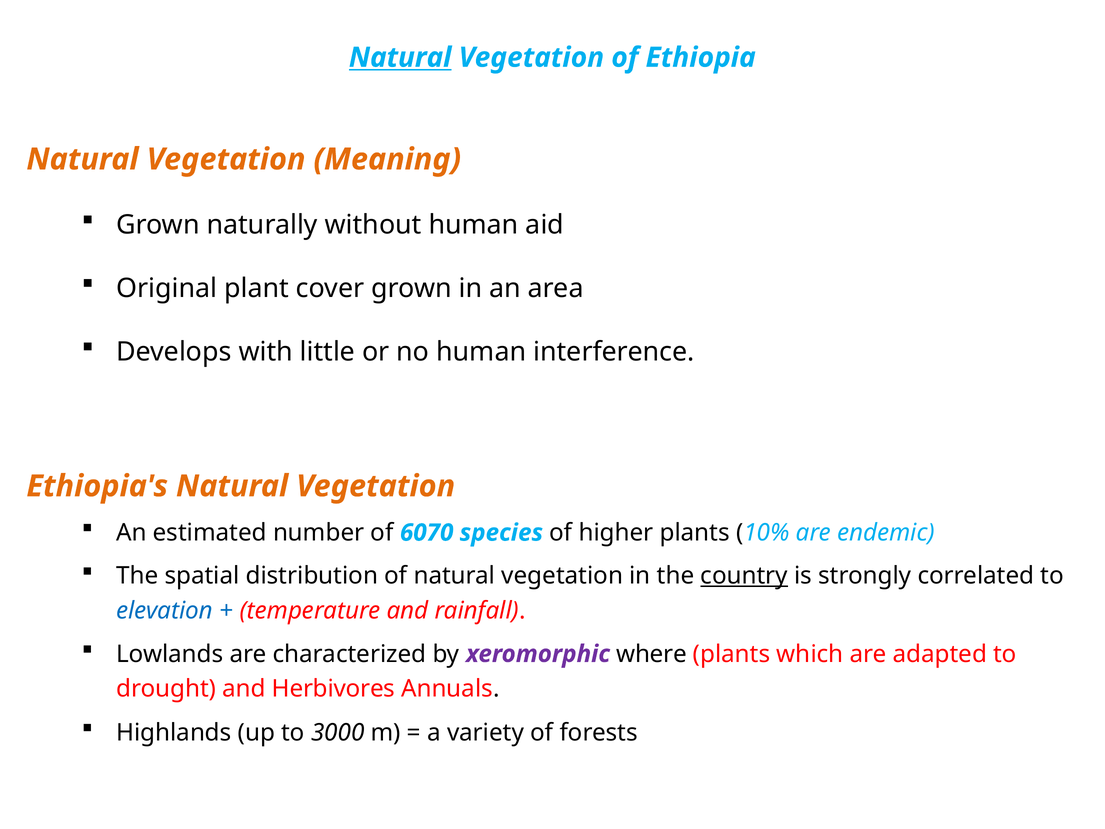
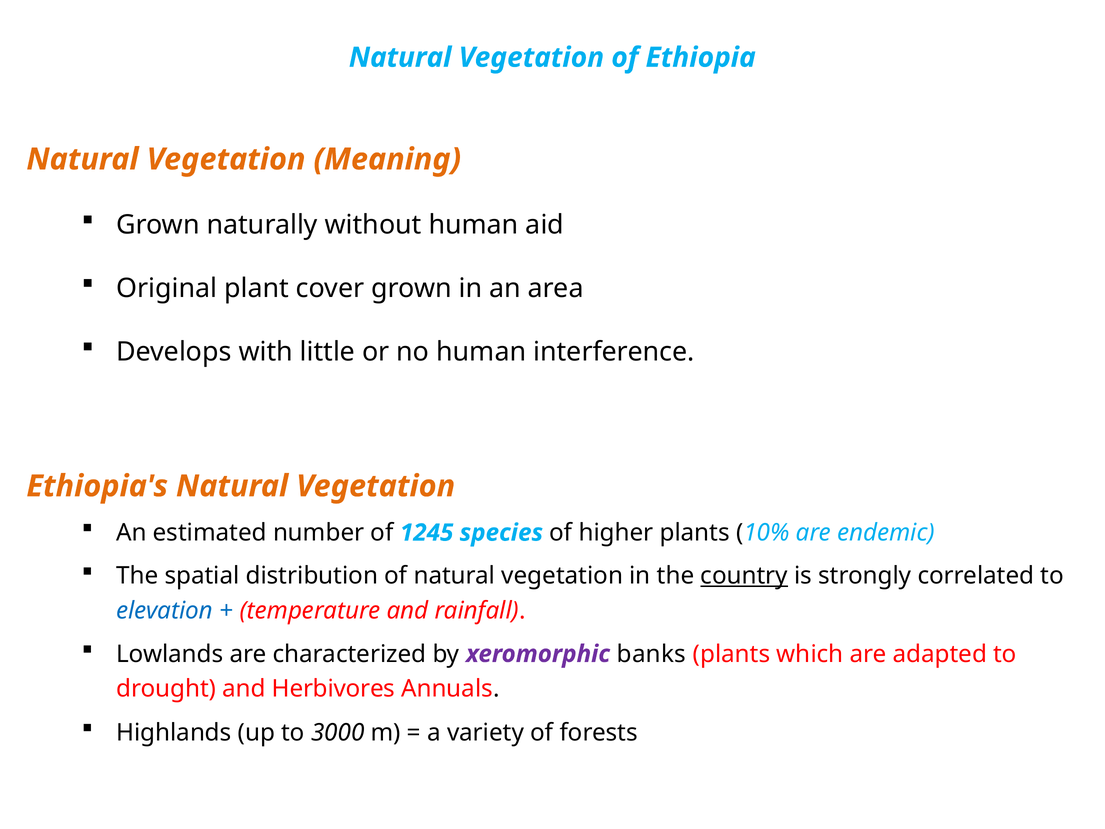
Natural underline: present -> none (400, 57)
6070: 6070 -> 1245 (427, 533)
where: where -> banks (651, 654)
